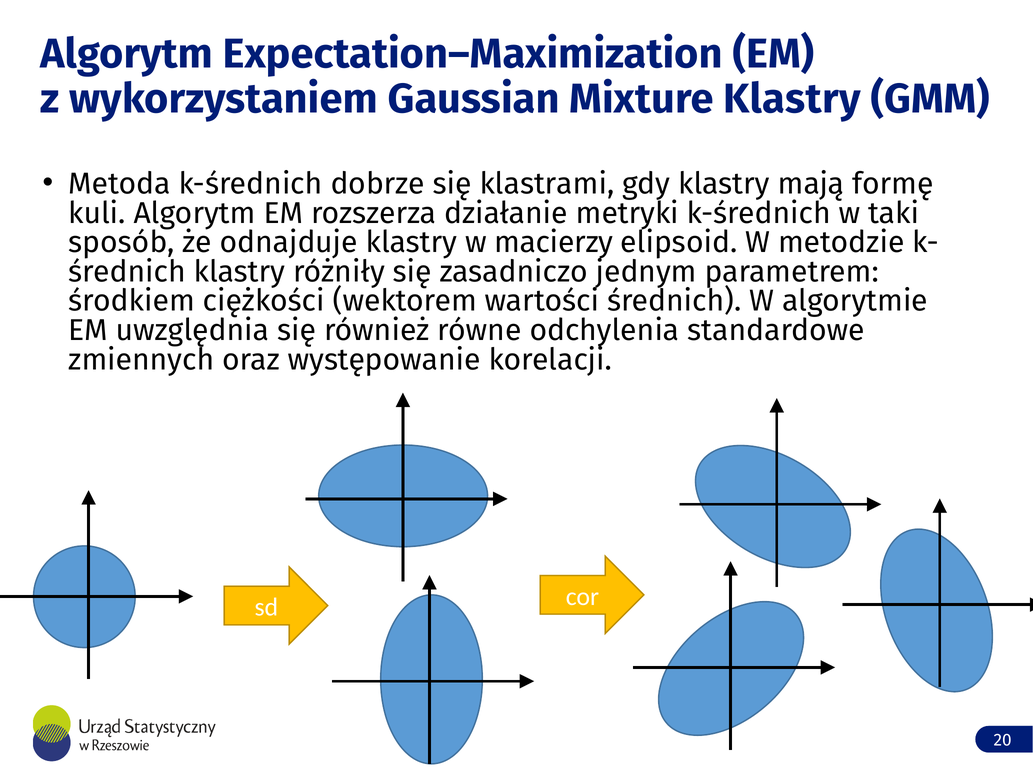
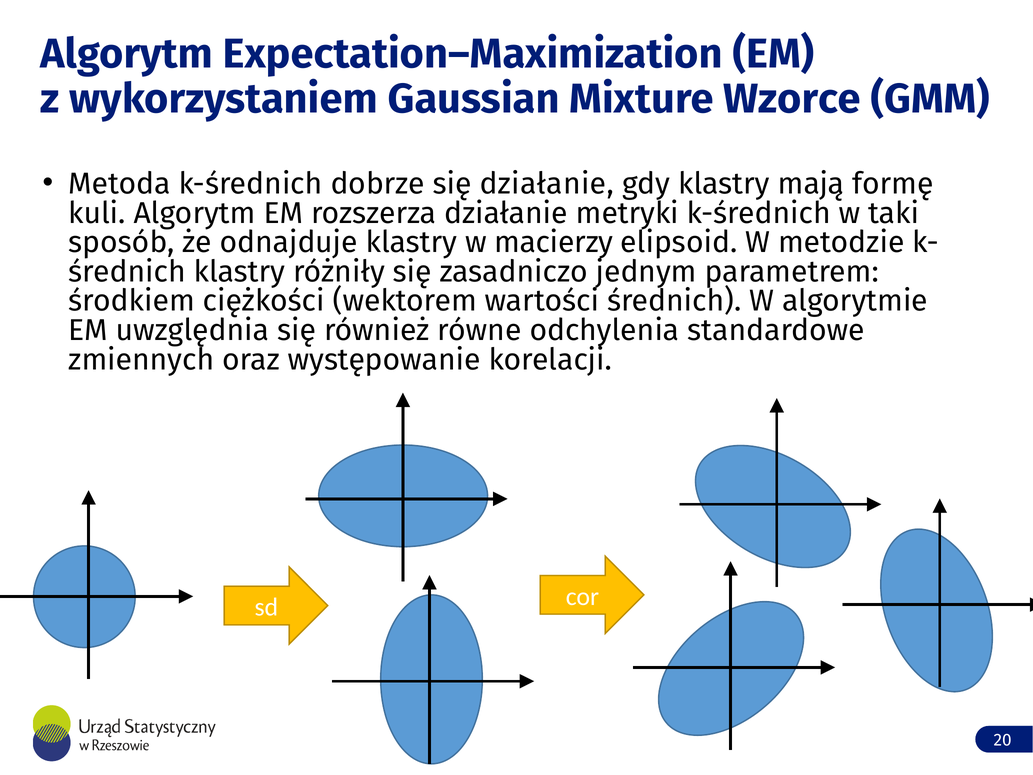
Mixture Klastry: Klastry -> Wzorce (792, 99)
się klastrami: klastrami -> działanie (547, 184)
